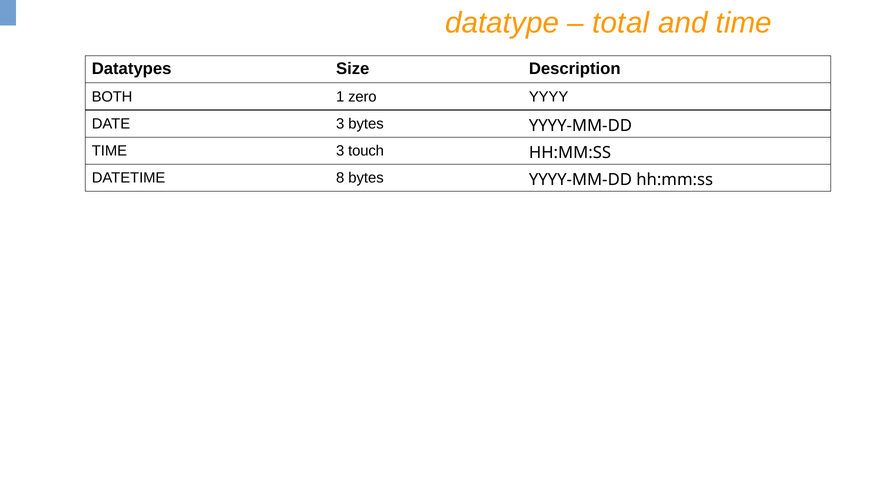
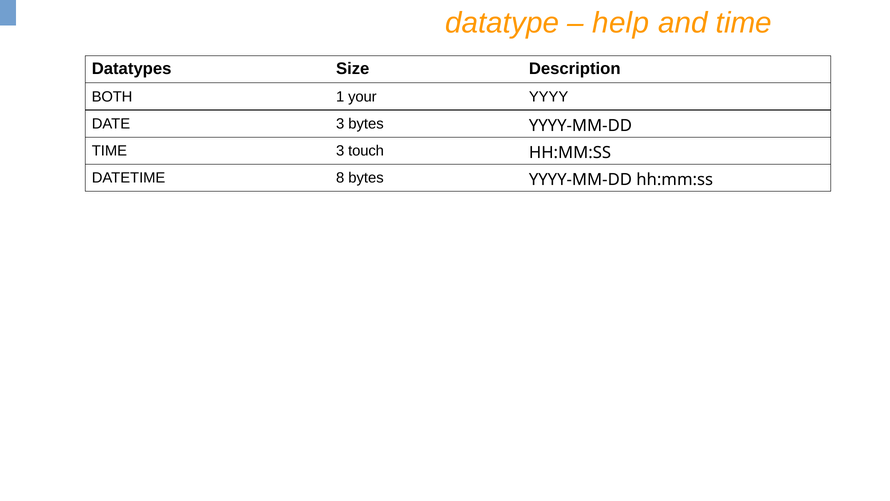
total: total -> help (621, 23)
zero: zero -> your (362, 97)
